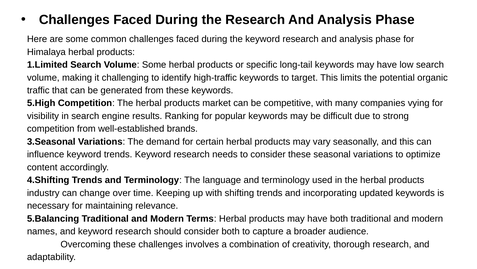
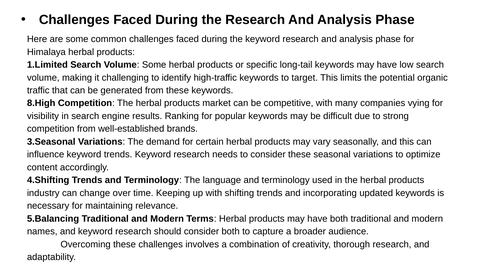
5.High: 5.High -> 8.High (41, 103)
